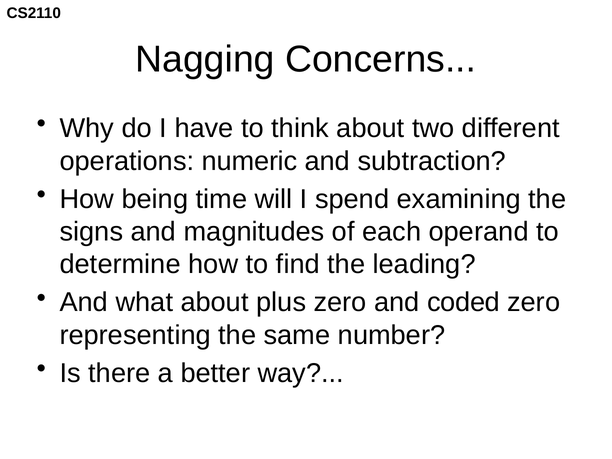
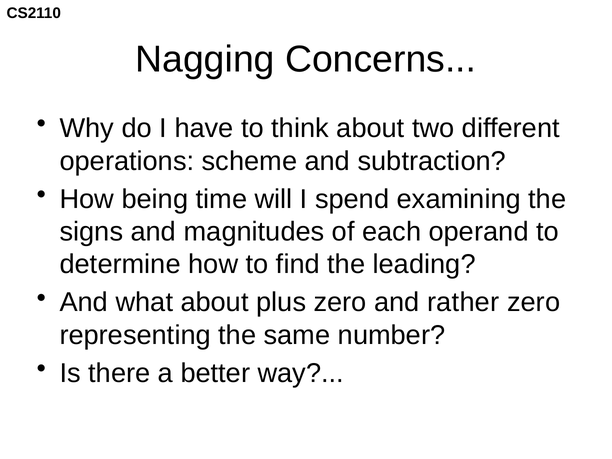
numeric: numeric -> scheme (250, 161)
coded: coded -> rather (463, 303)
